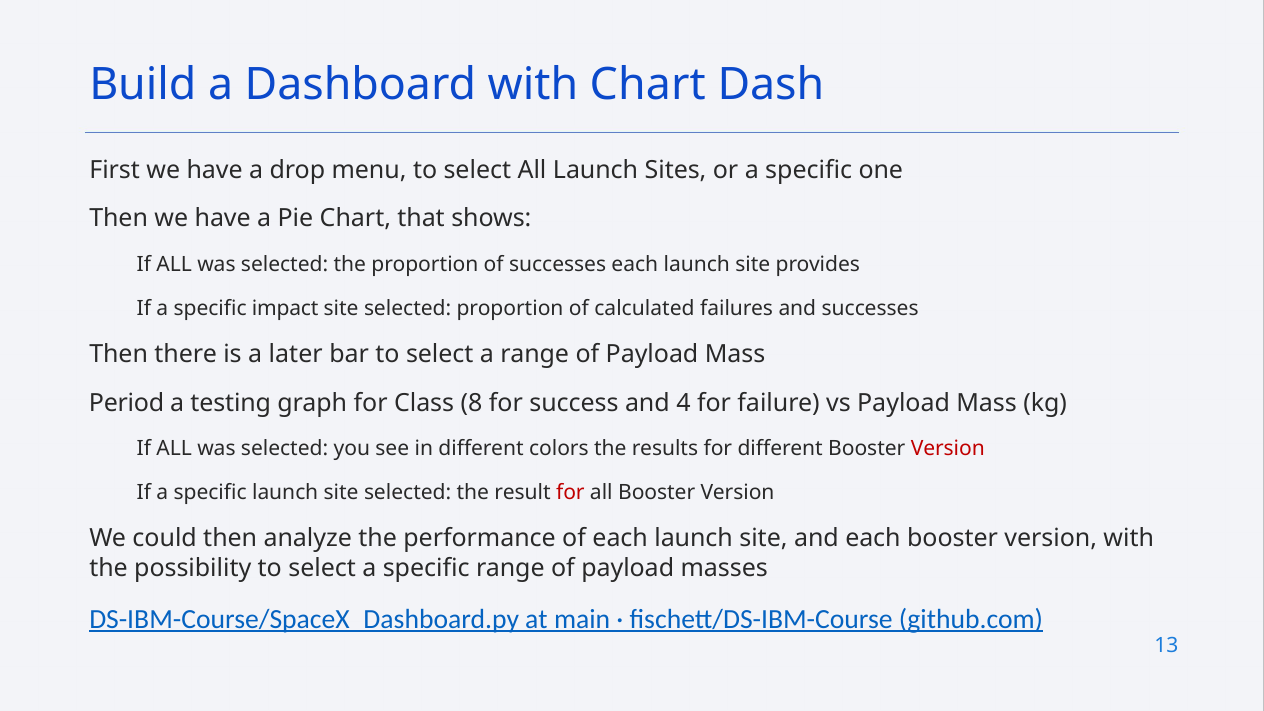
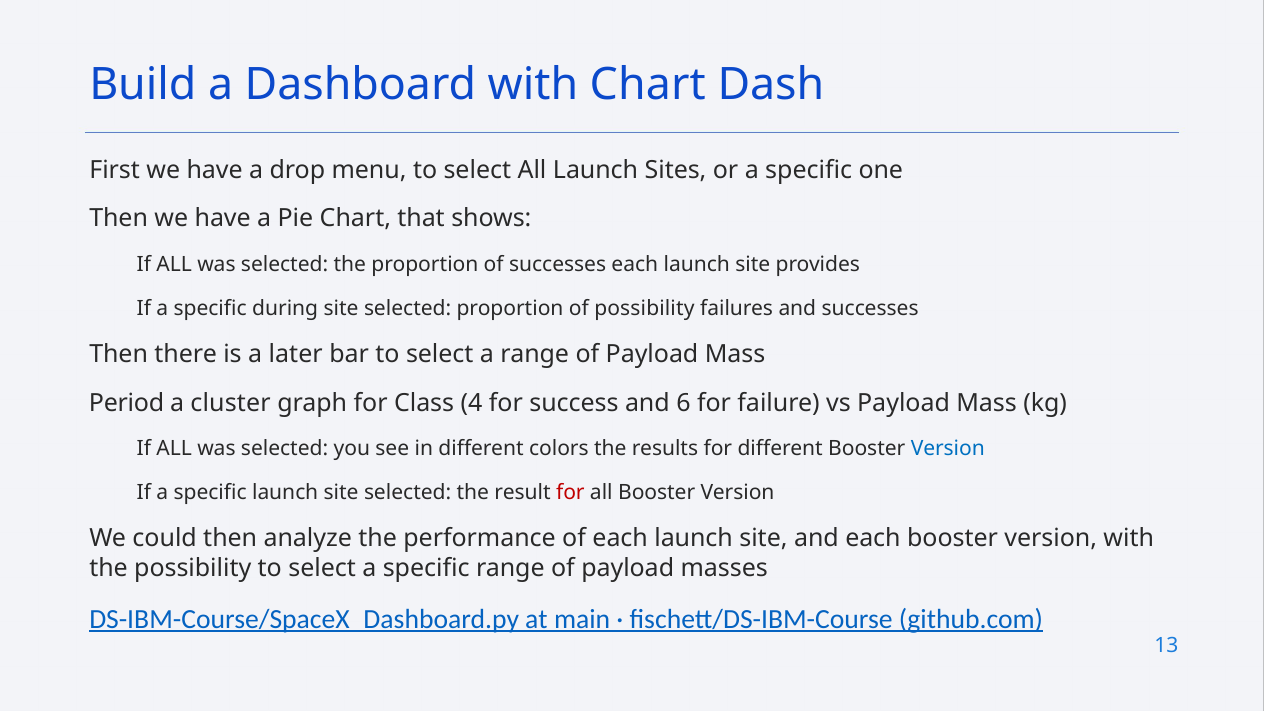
impact: impact -> during (285, 308)
of calculated: calculated -> possibility (644, 308)
testing: testing -> cluster (231, 403)
8: 8 -> 4 (472, 403)
4: 4 -> 6 (683, 403)
Version colour: red -> blue (948, 449)
